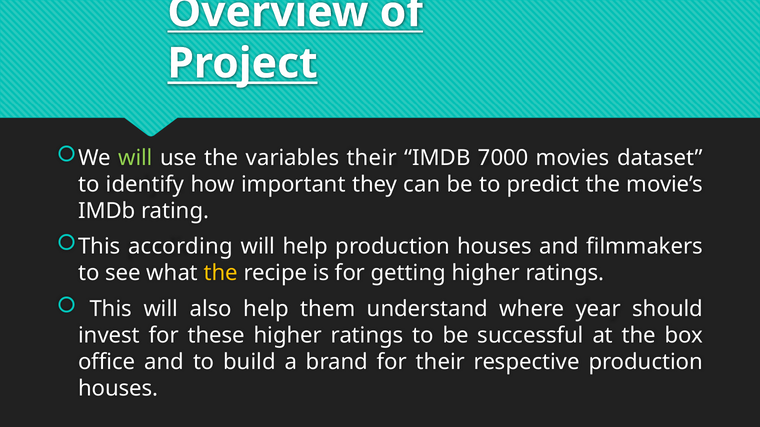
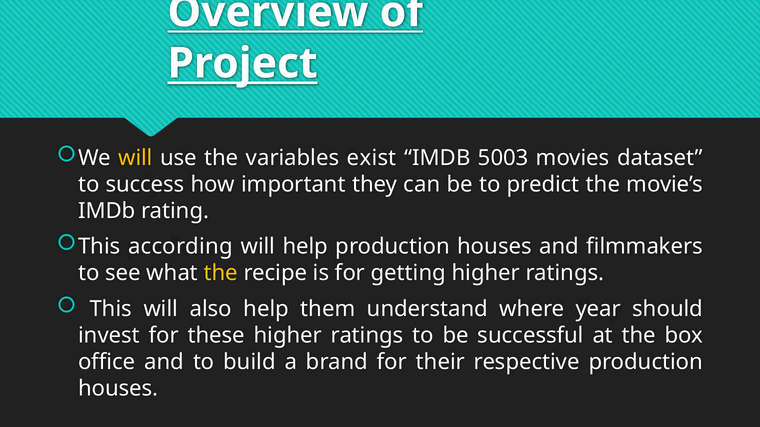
will colour: light green -> yellow (135, 158)
variables their: their -> exist (372, 158)
7000: 7000 -> 5003 (503, 158)
identify: identify -> success (145, 185)
